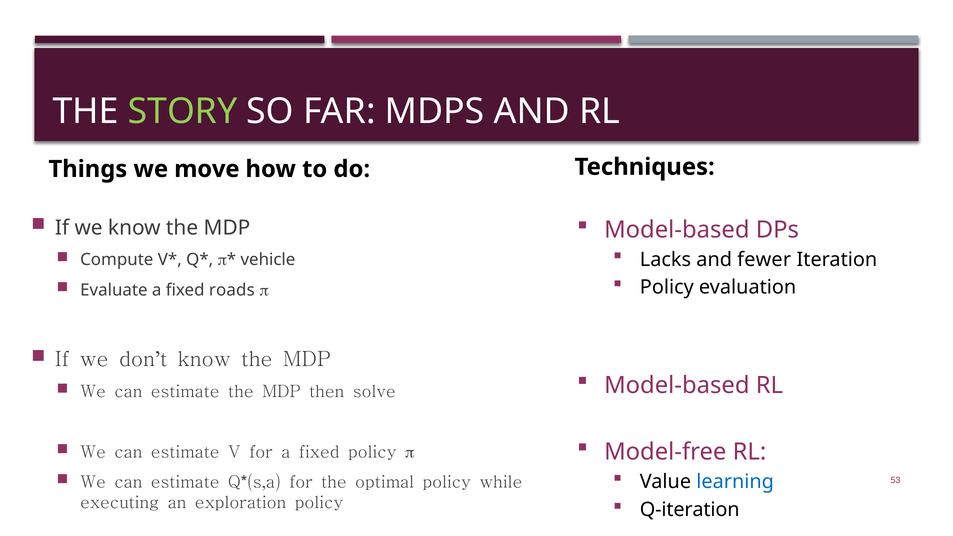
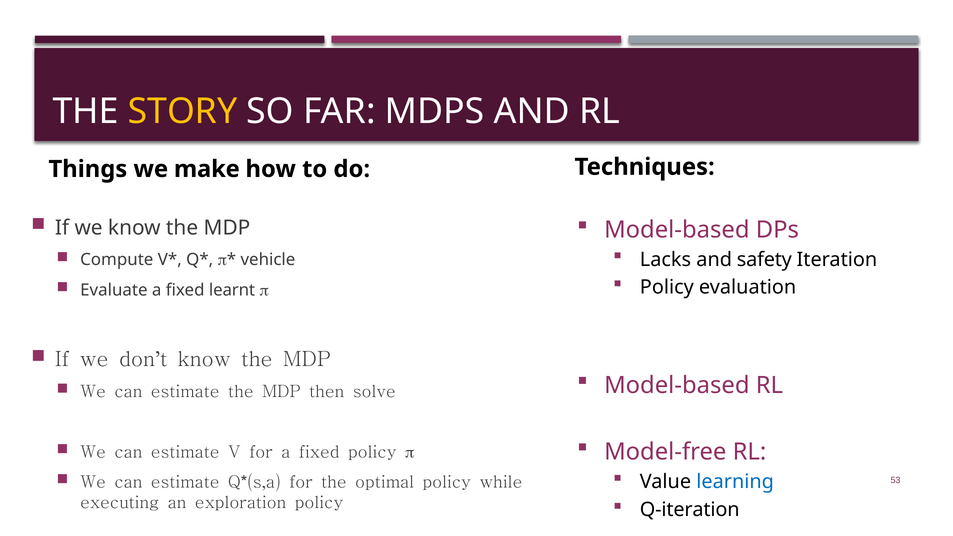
STORY colour: light green -> yellow (183, 112)
move: move -> make (207, 169)
fewer: fewer -> safety (764, 260)
roads: roads -> learnt (232, 290)
